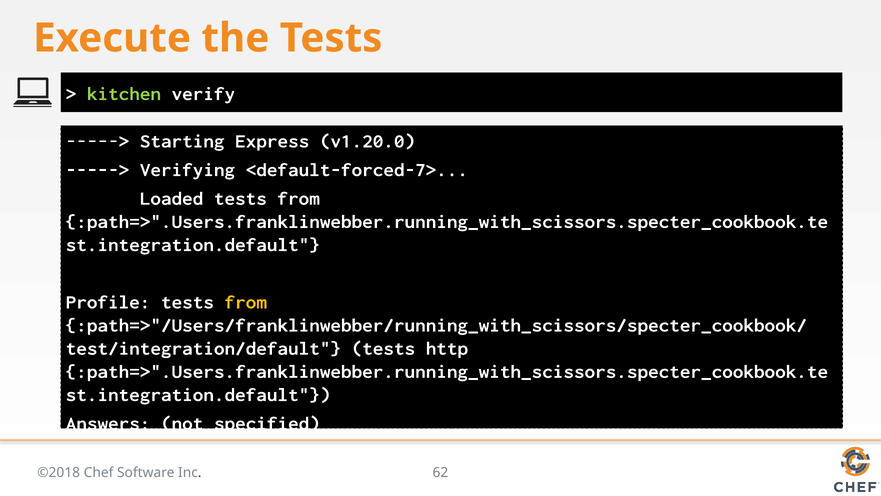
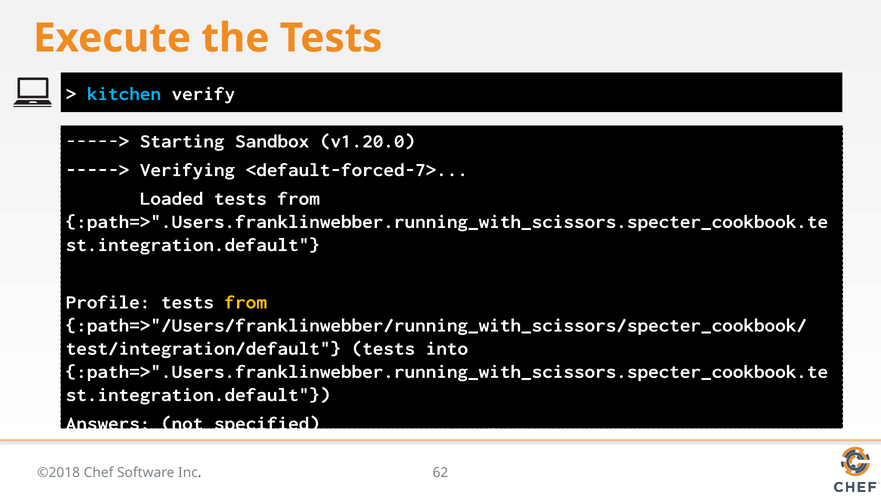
kitchen colour: light green -> light blue (124, 94)
Express: Express -> Sandbox (272, 141)
http: http -> into (447, 348)
